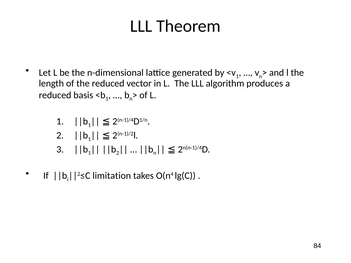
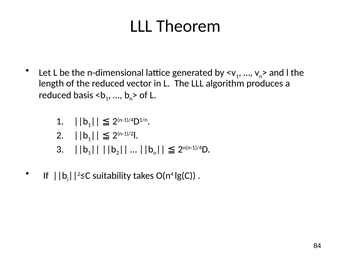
limitation: limitation -> suitability (112, 176)
